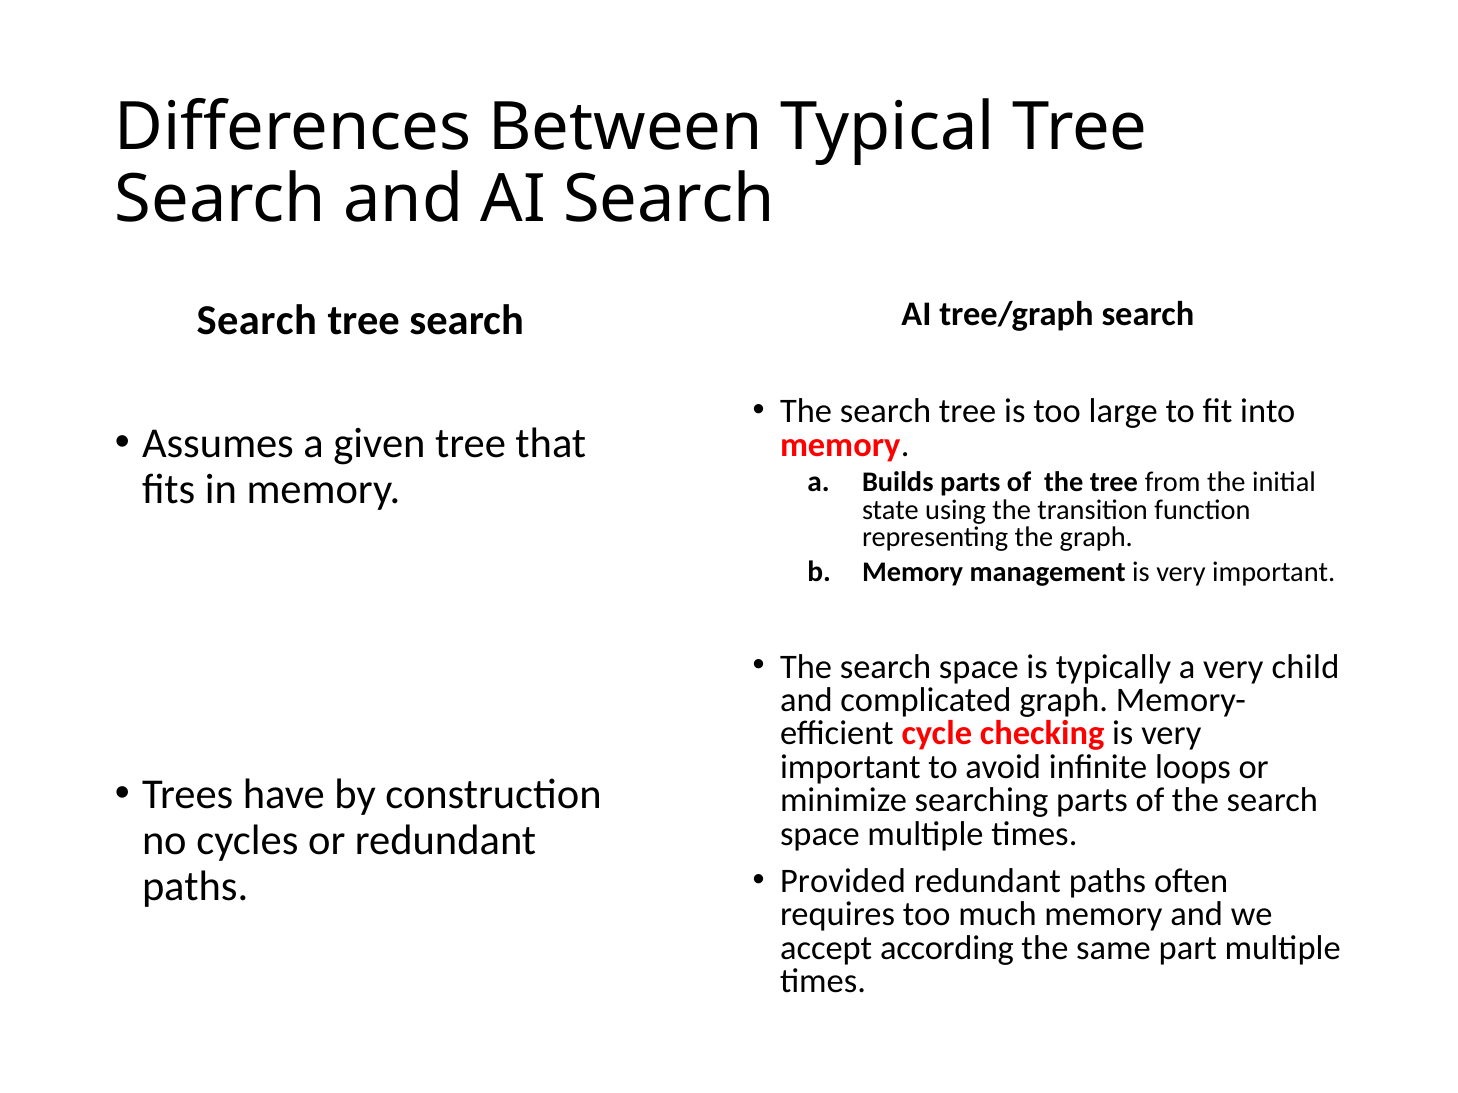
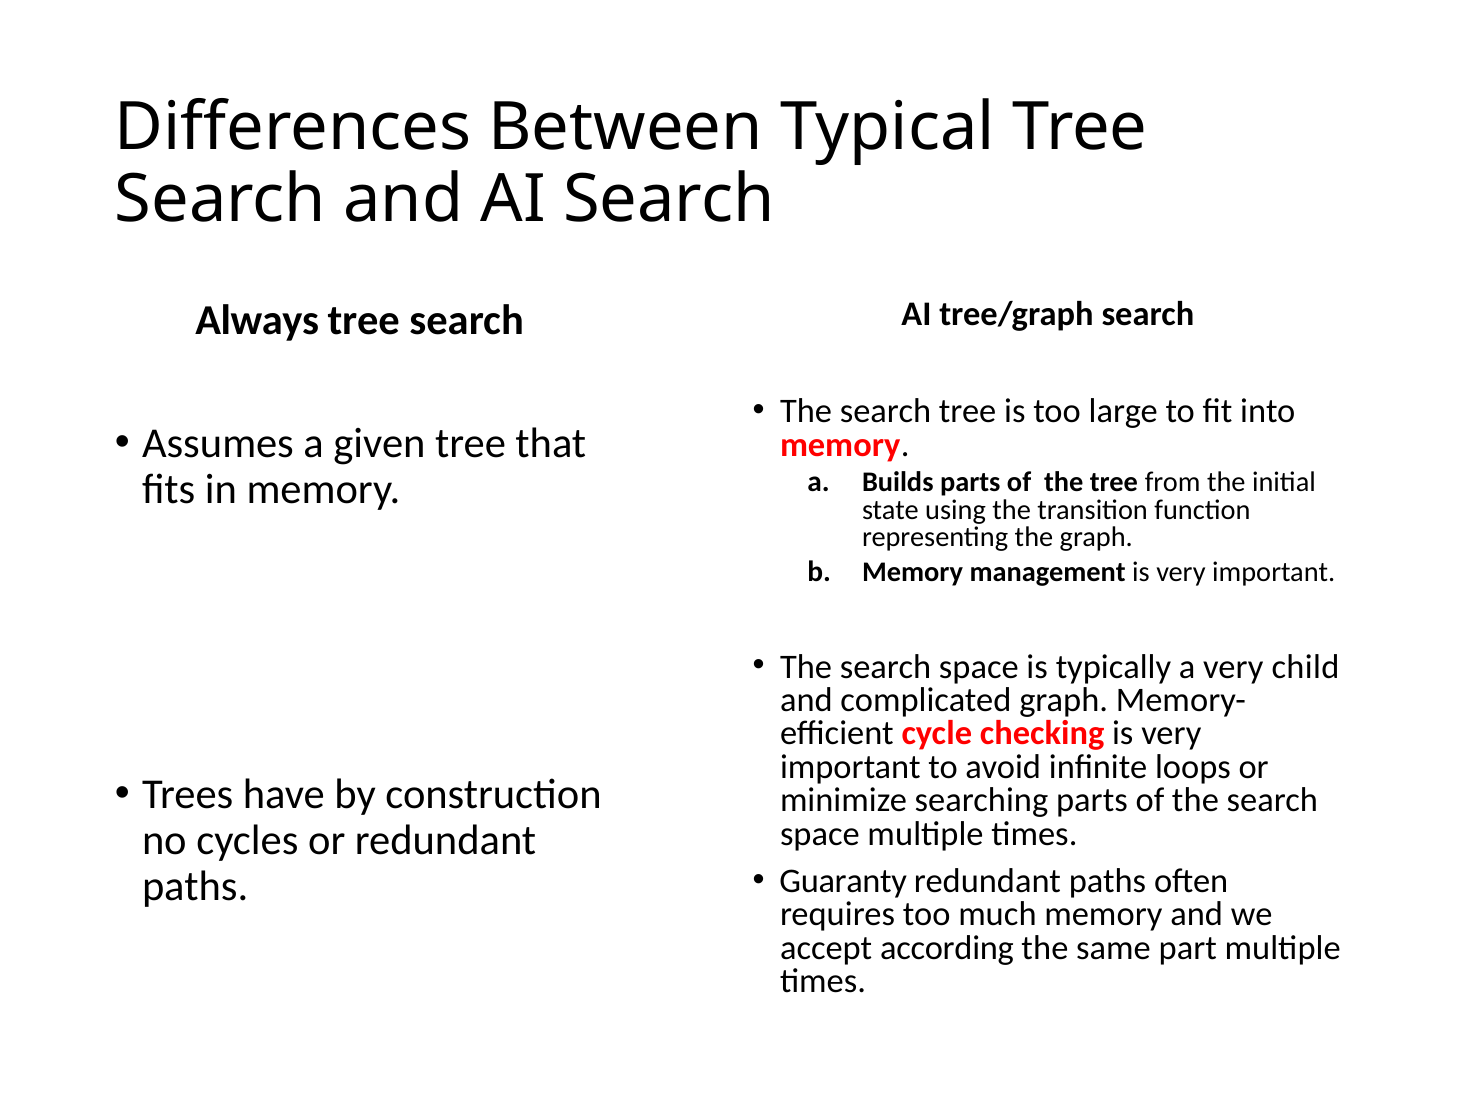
Search: Search -> Always (257, 321)
Provided: Provided -> Guaranty (843, 881)
